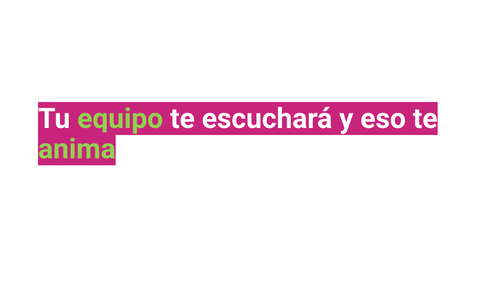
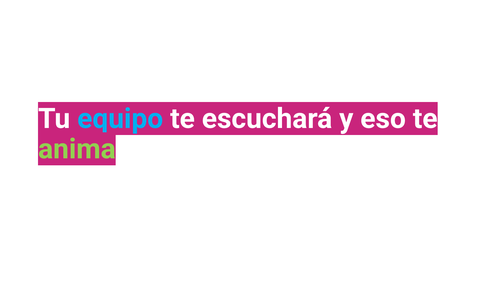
equipo colour: light green -> light blue (120, 119)
